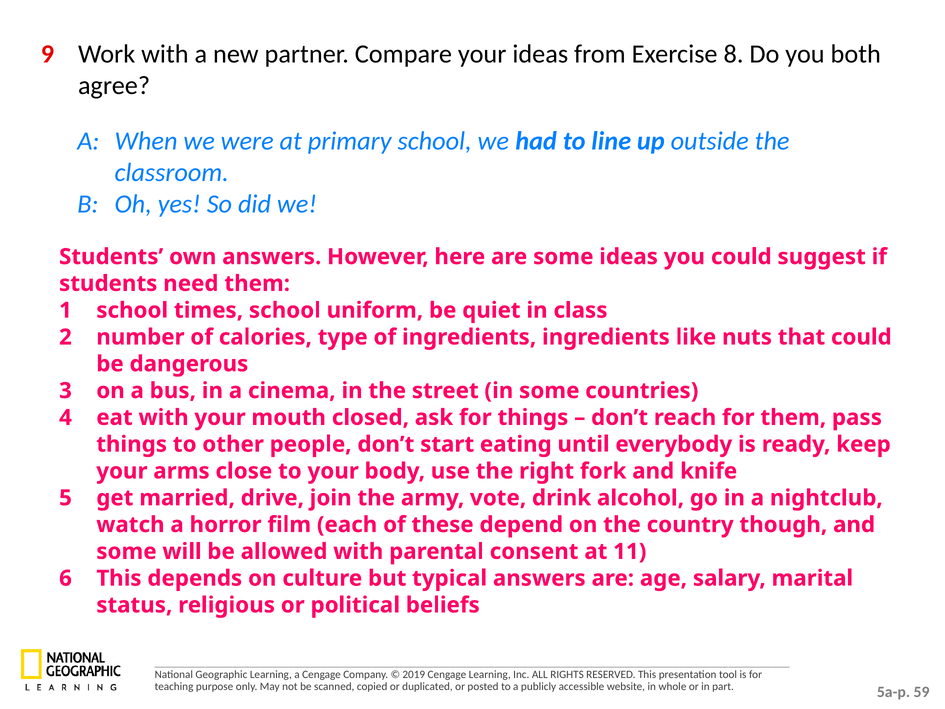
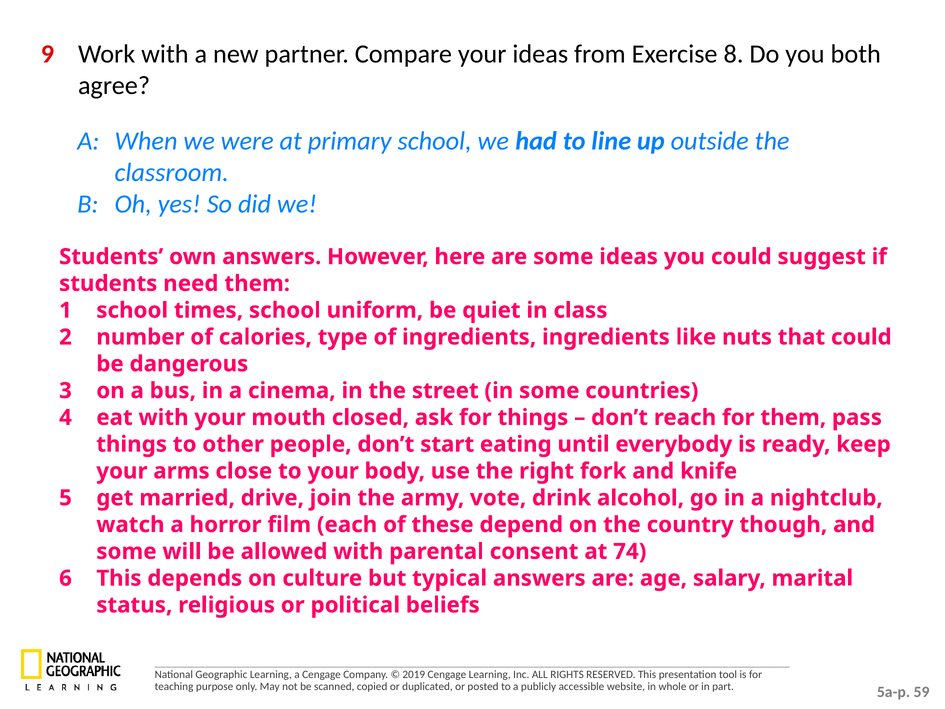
11: 11 -> 74 (630, 551)
